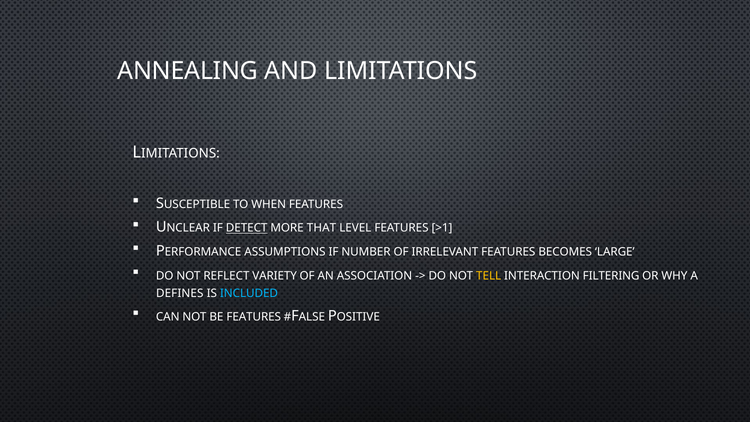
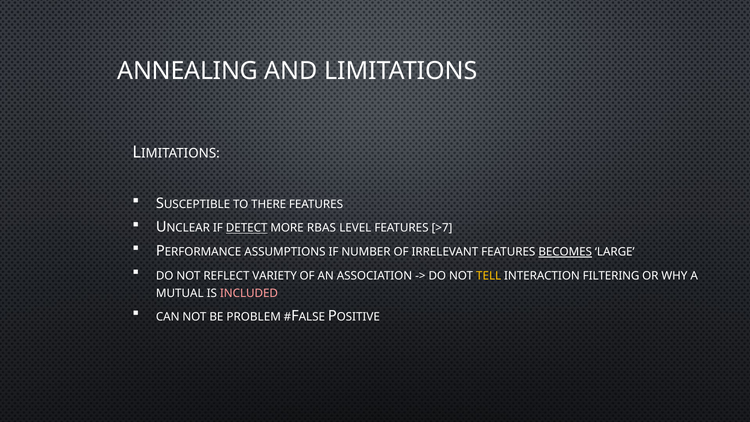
WHEN: WHEN -> THERE (269, 204)
THAT: THAT -> RBAS (321, 228)
>1: >1 -> >7 (442, 228)
BECOMES underline: none -> present (565, 252)
DEFINES: DEFINES -> MUTUAL (180, 293)
INCLUDED colour: light blue -> pink (249, 293)
BE FEATURES: FEATURES -> PROBLEM (254, 317)
